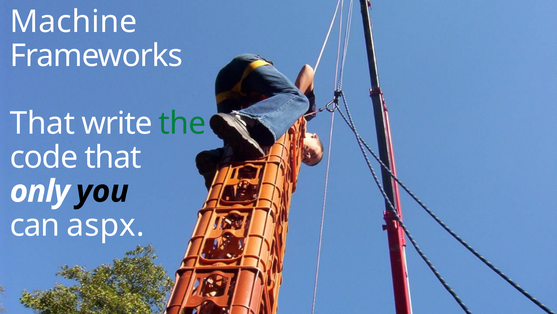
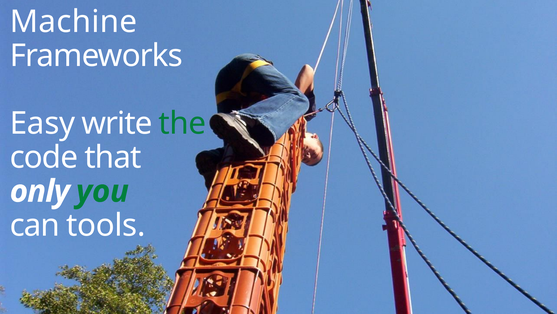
That: That -> Easy (42, 123)
you colour: black -> green (102, 191)
aspx: aspx -> tools (106, 225)
